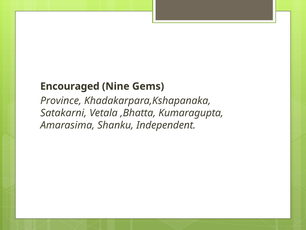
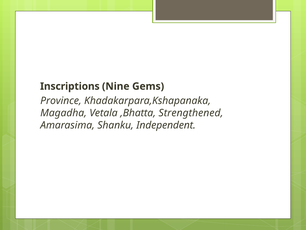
Encouraged: Encouraged -> Inscriptions (70, 86)
Satakarni: Satakarni -> Magadha (64, 113)
Kumaragupta: Kumaragupta -> Strengthened (191, 113)
